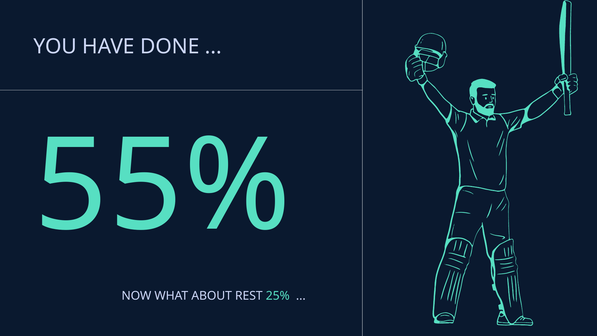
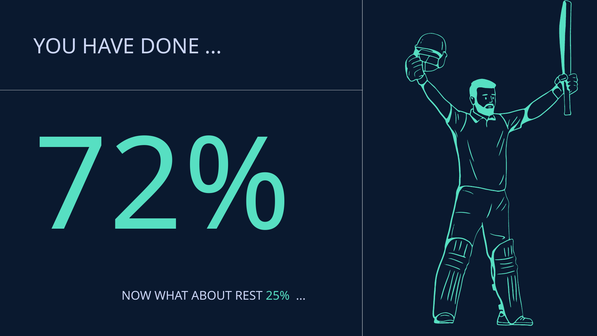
55%: 55% -> 72% (163, 186)
